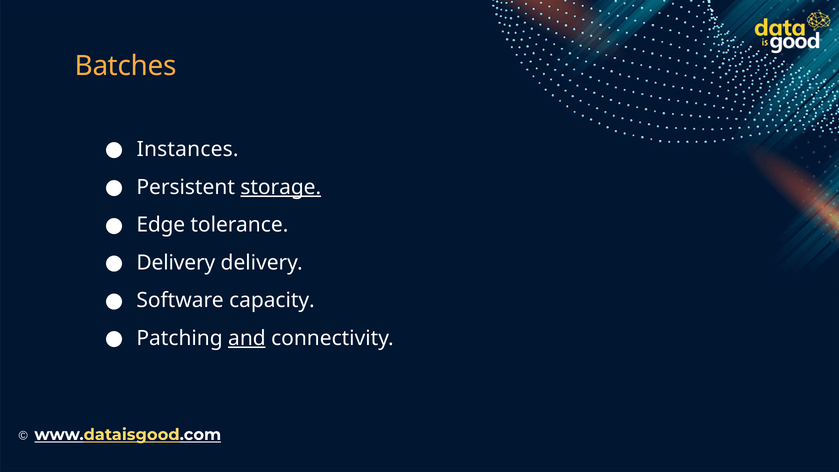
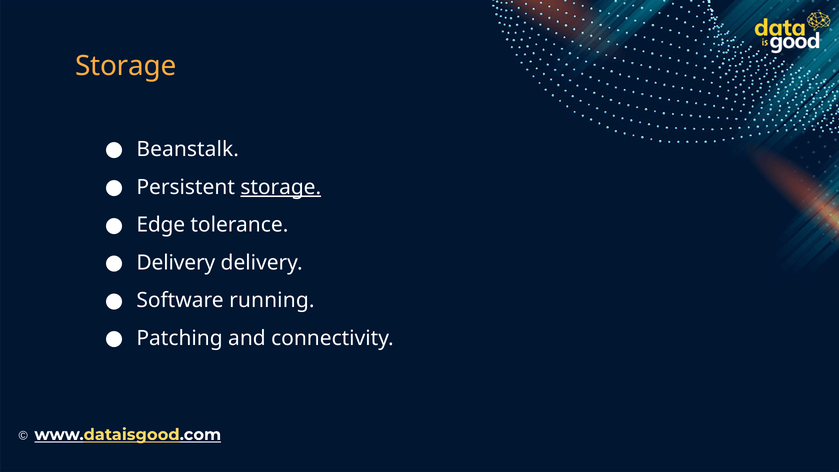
Batches: Batches -> Storage (126, 66)
Instances: Instances -> Beanstalk (188, 149)
capacity: capacity -> running (272, 300)
and underline: present -> none (247, 338)
